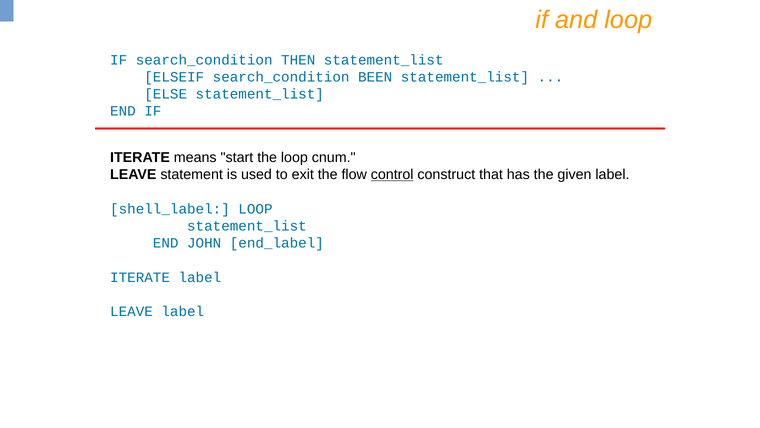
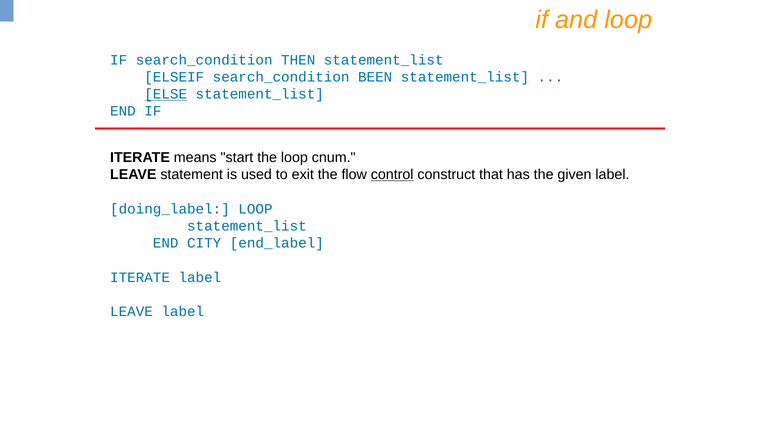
ELSE underline: none -> present (166, 94)
shell_label: shell_label -> doing_label (170, 209)
JOHN: JOHN -> CITY (204, 243)
